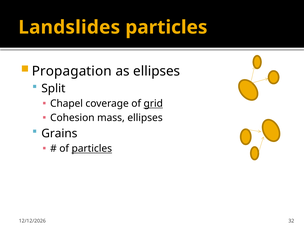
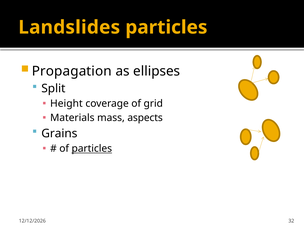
Chapel: Chapel -> Height (66, 104)
grid underline: present -> none (153, 104)
Cohesion: Cohesion -> Materials (72, 118)
mass ellipses: ellipses -> aspects (145, 118)
